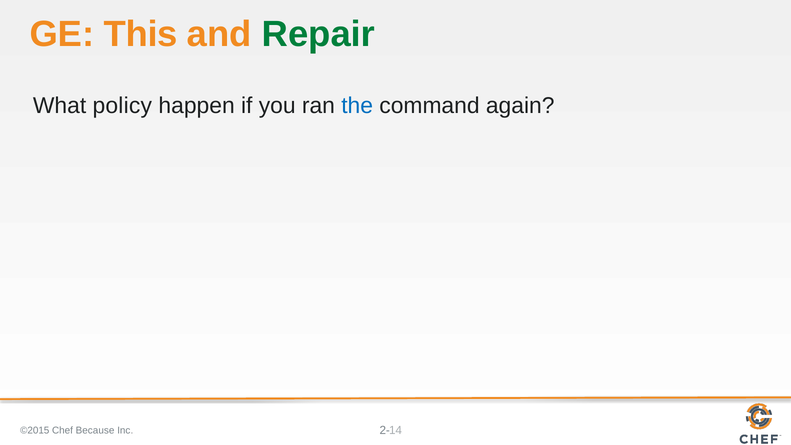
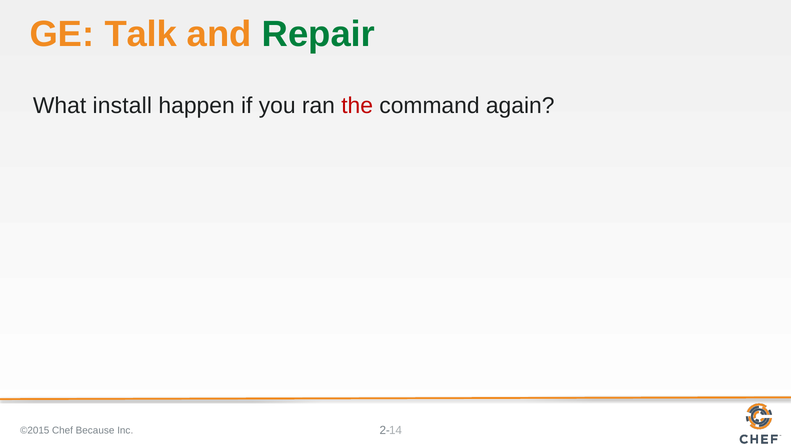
This: This -> Talk (141, 34)
policy: policy -> install (122, 106)
the colour: blue -> red (357, 106)
